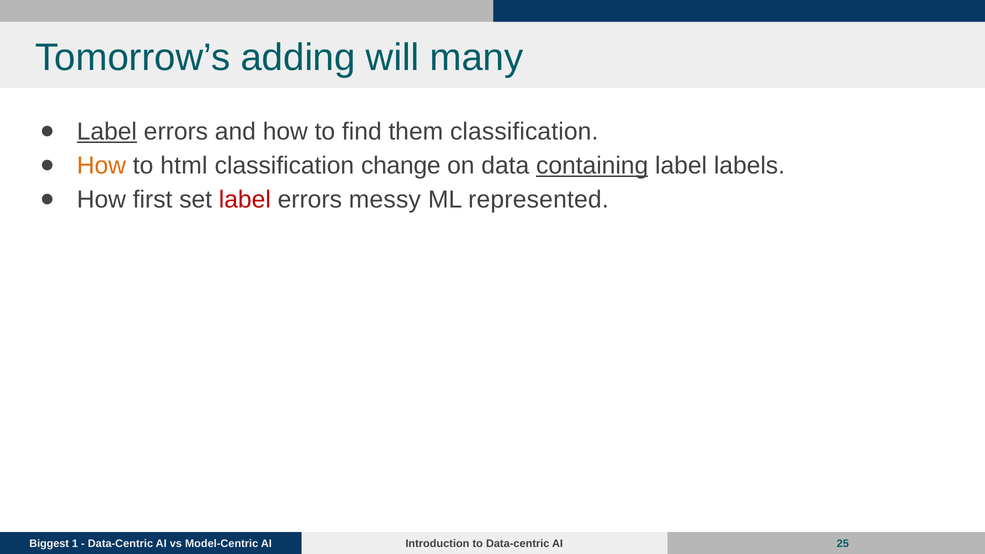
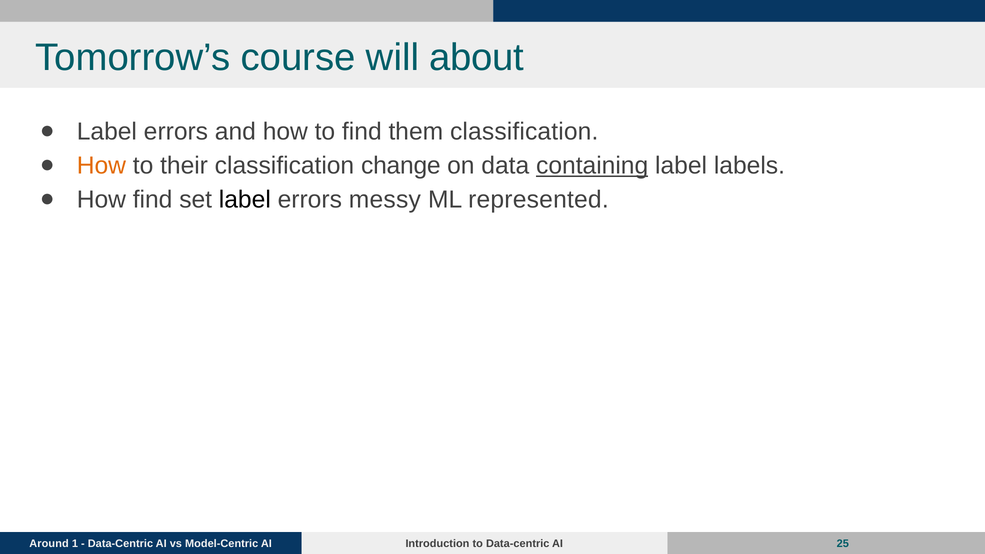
adding: adding -> course (298, 57)
many: many -> about (477, 57)
Label underline: present -> none (107, 131)
html: html -> their (184, 165)
How first: first -> find (153, 199)
label colour: red -> black (245, 199)
Biggest: Biggest -> Around (49, 544)
